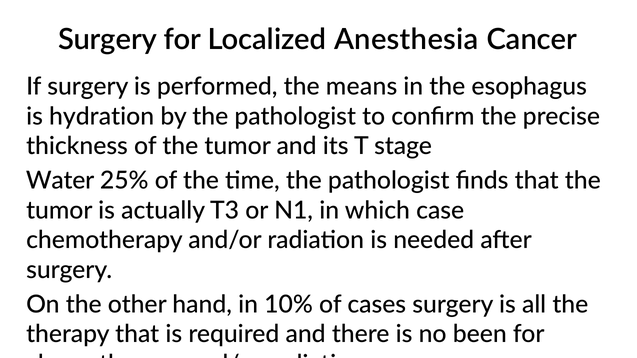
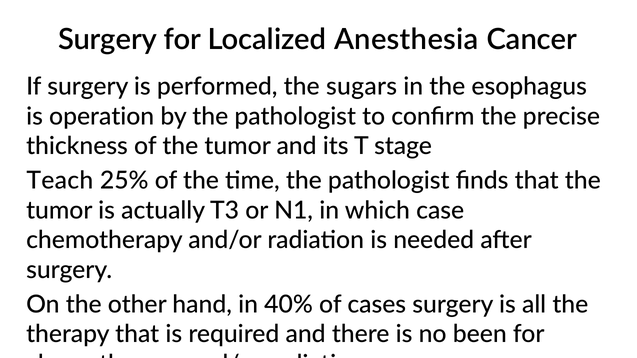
means: means -> sugars (362, 87)
hydration: hydration -> operation (102, 116)
Water: Water -> Teach (60, 181)
10%: 10% -> 40% (289, 305)
